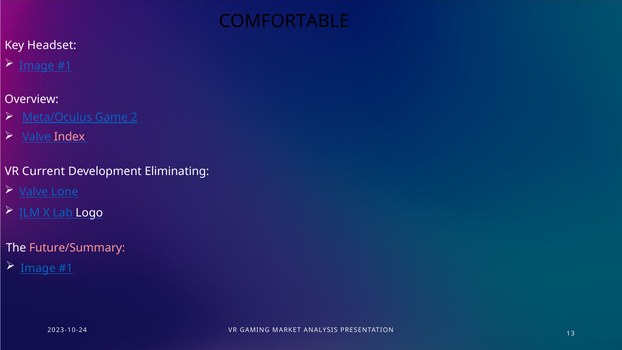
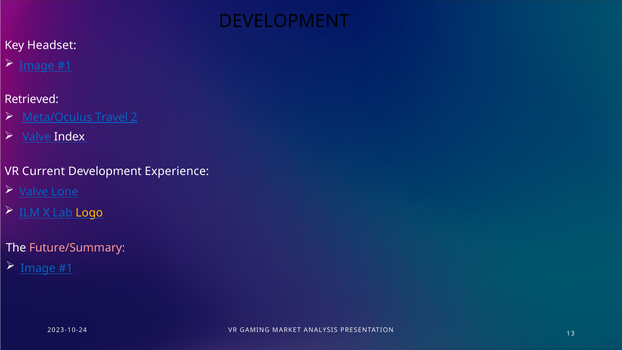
COMFORTABLE: COMFORTABLE -> DEVELOPMENT (284, 21)
Overview: Overview -> Retrieved (32, 99)
Game: Game -> Travel (112, 117)
Index colour: pink -> white (69, 137)
Eliminating: Eliminating -> Experience (177, 171)
Logo colour: white -> yellow (89, 213)
